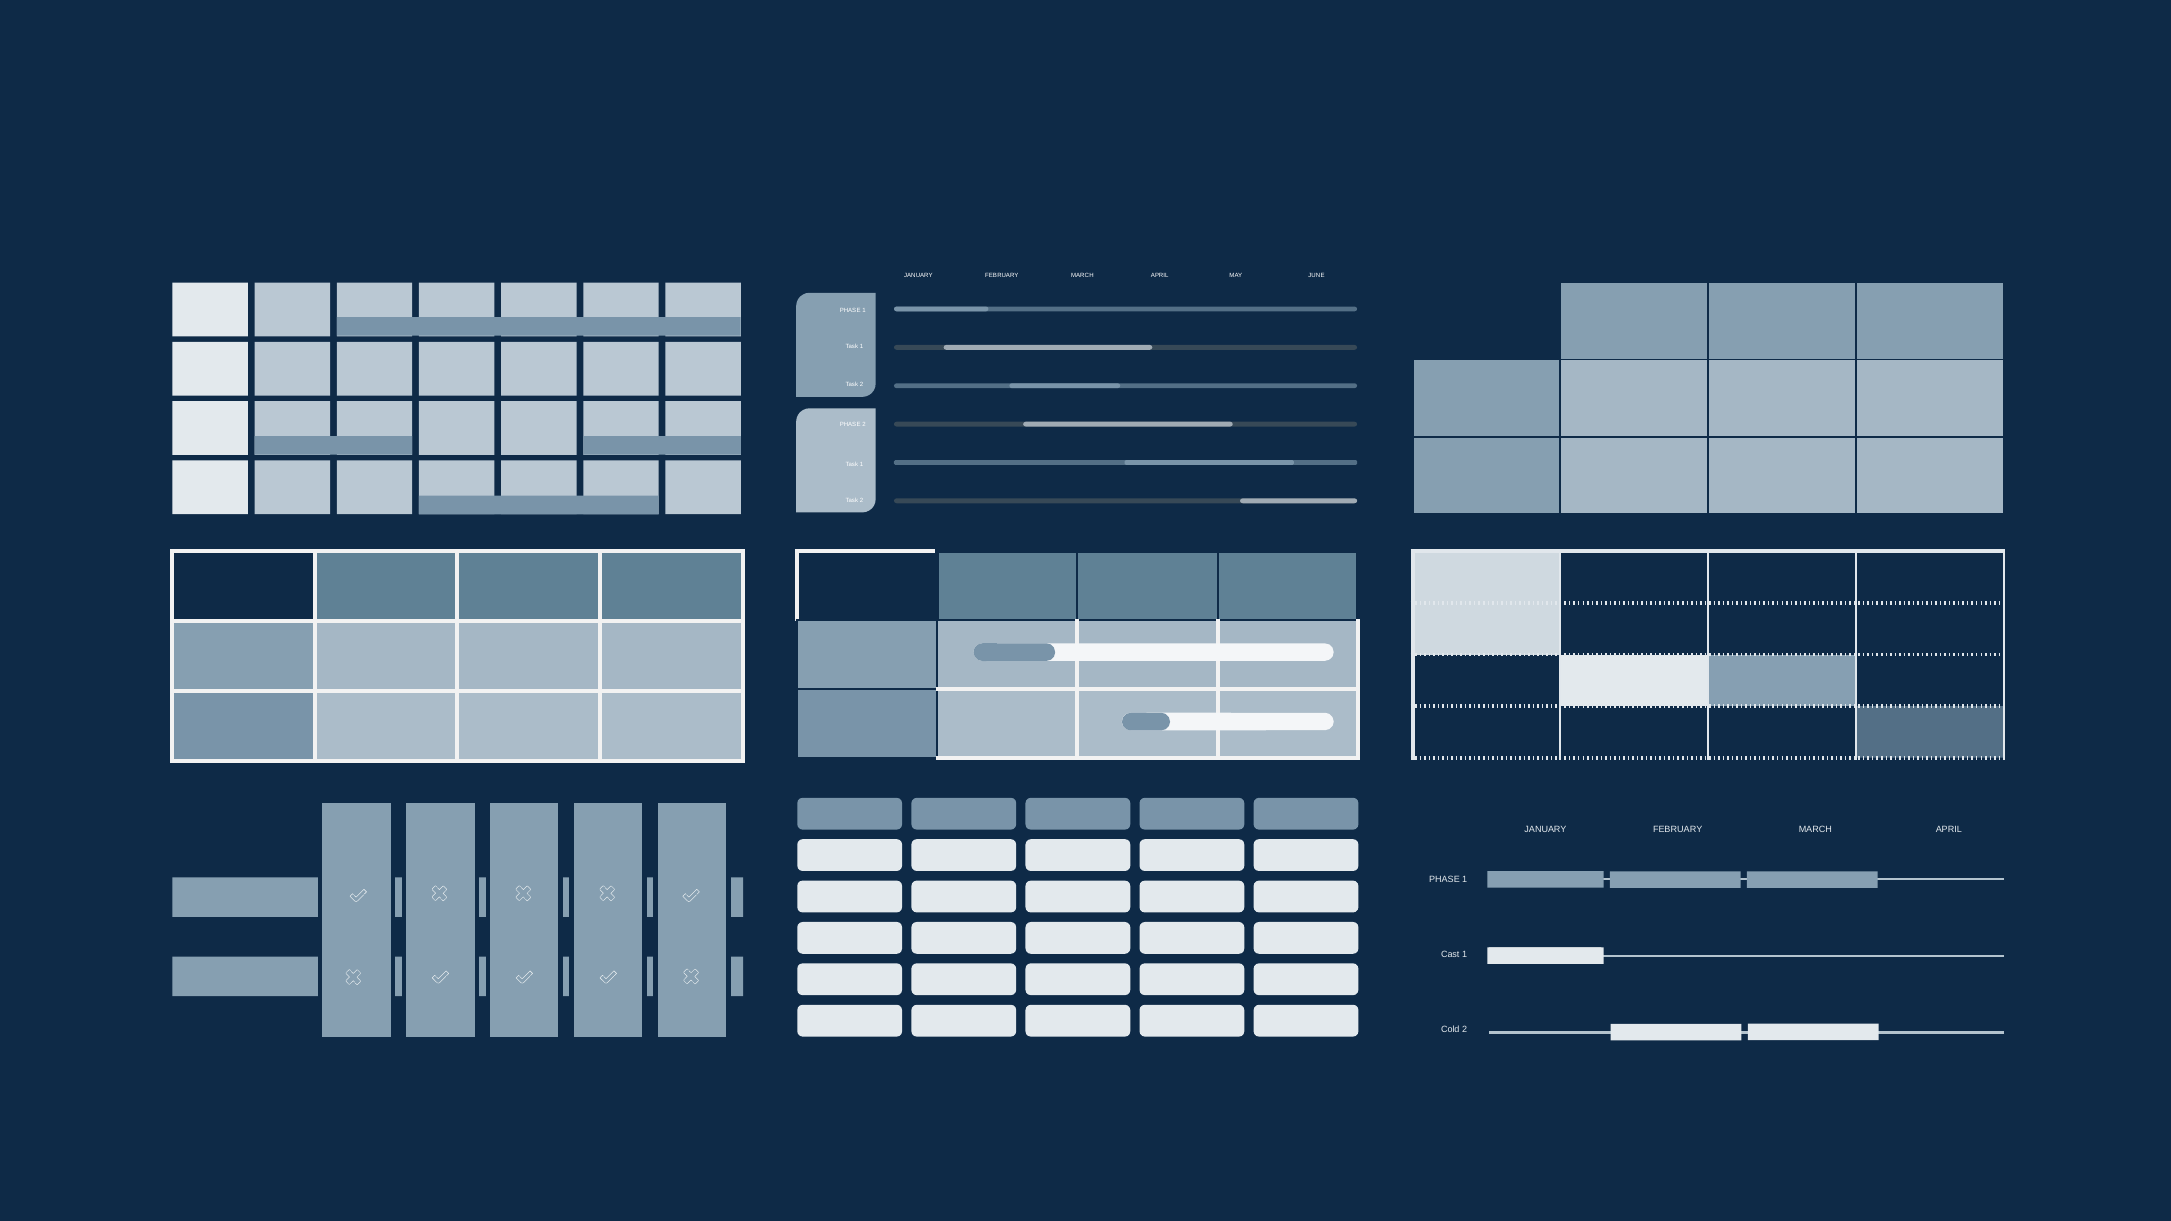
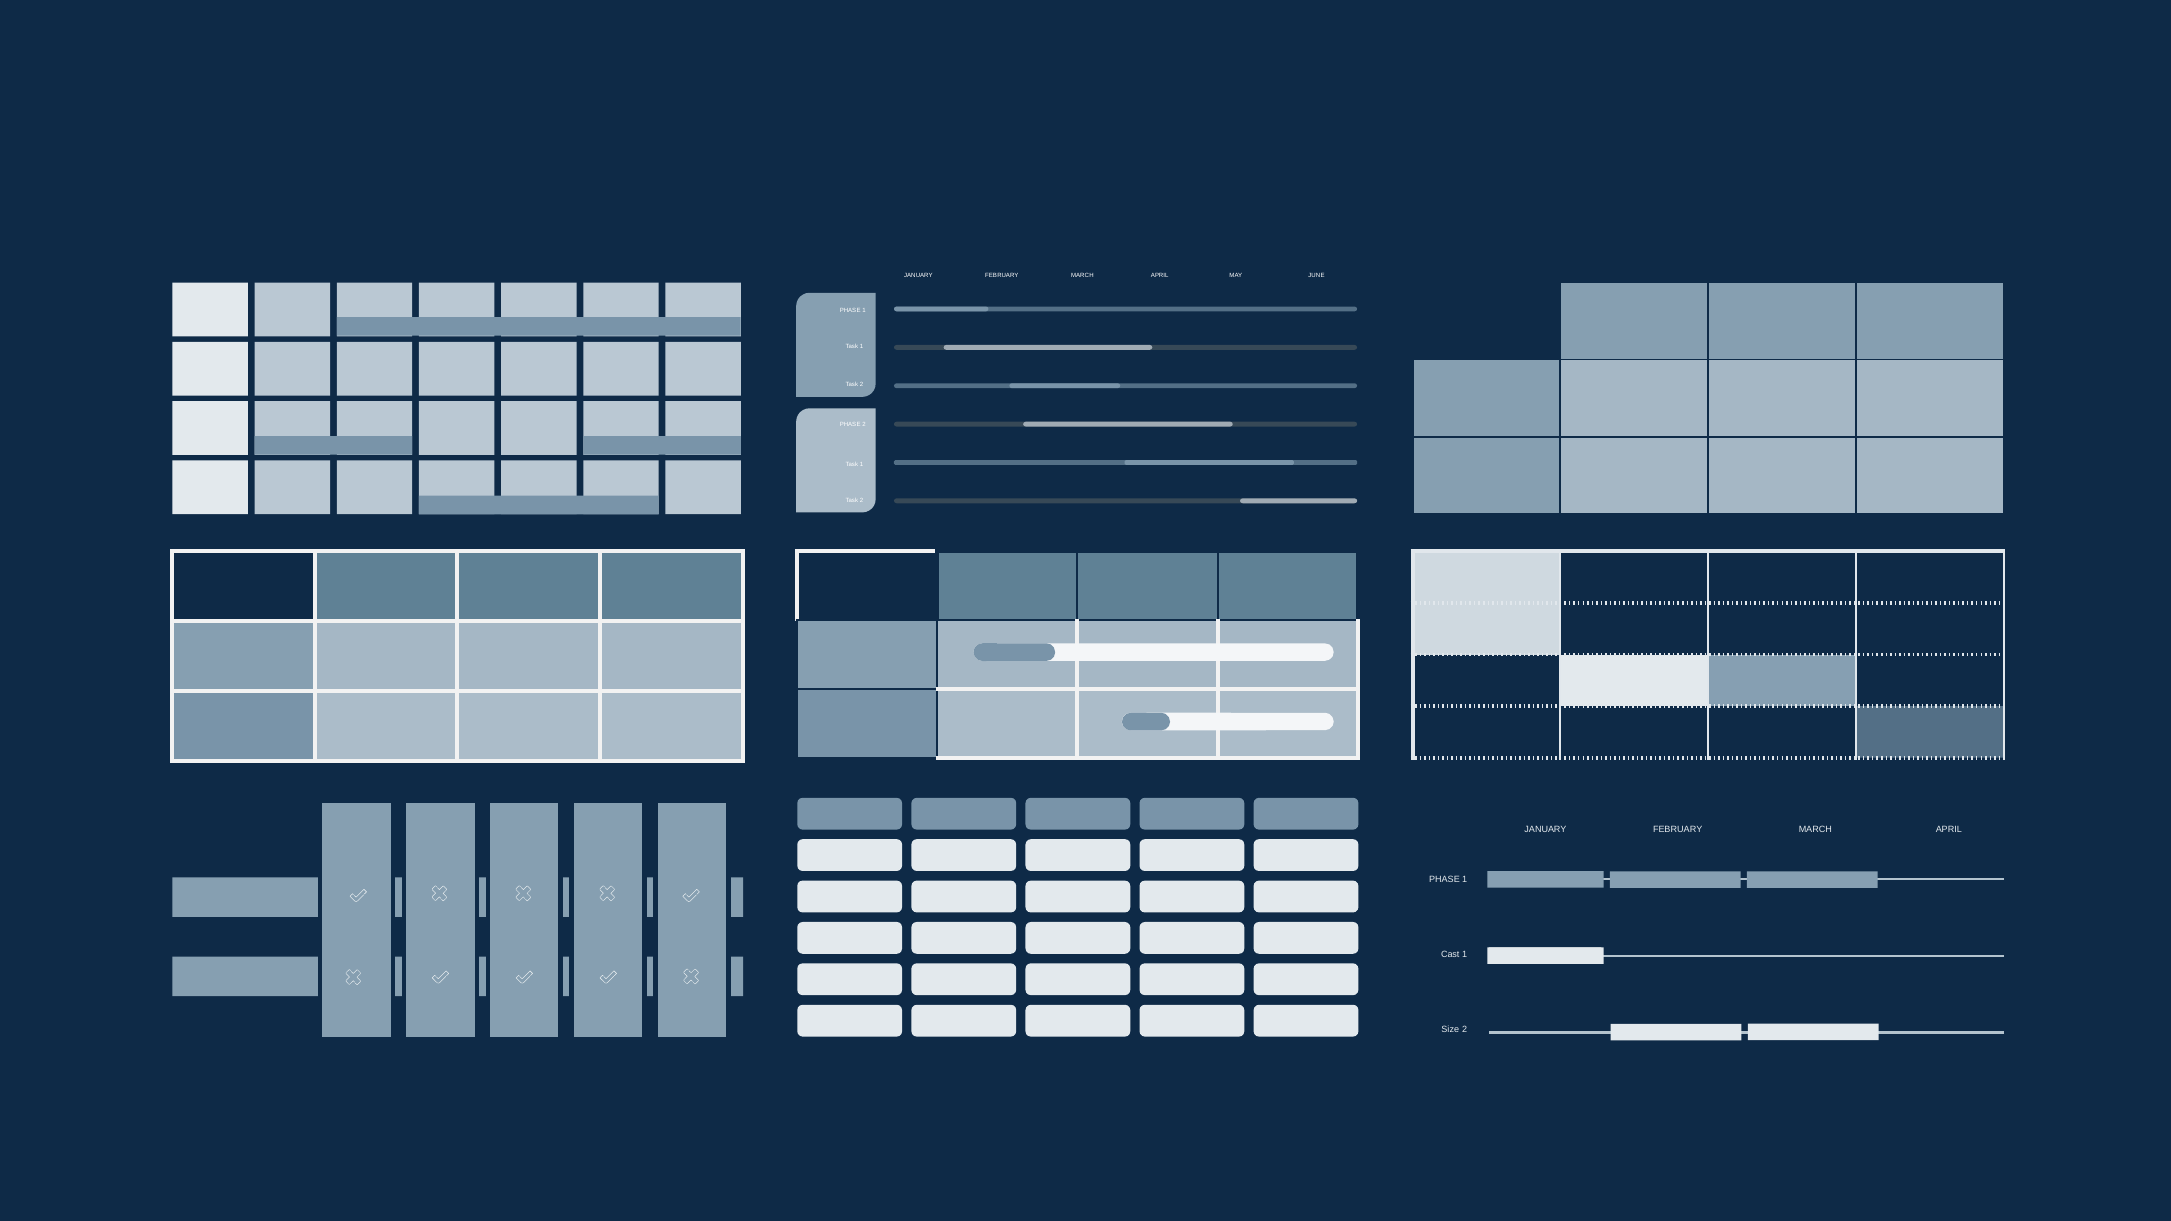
Cold: Cold -> Size (1450, 1030)
